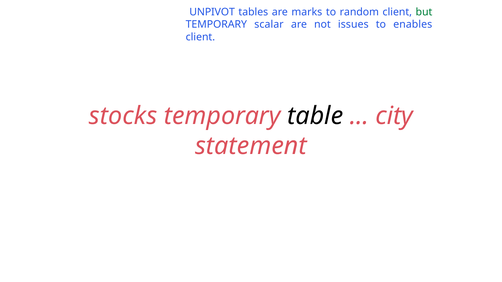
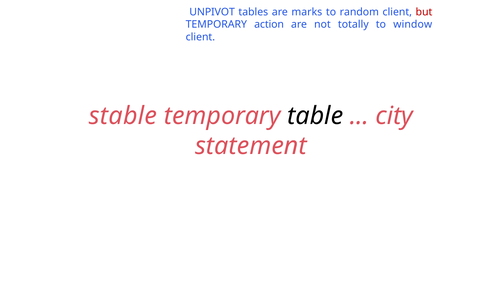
but colour: green -> red (424, 12)
scalar: scalar -> action (269, 25)
issues: issues -> totally (353, 25)
enables: enables -> window (413, 25)
stocks: stocks -> stable (123, 116)
